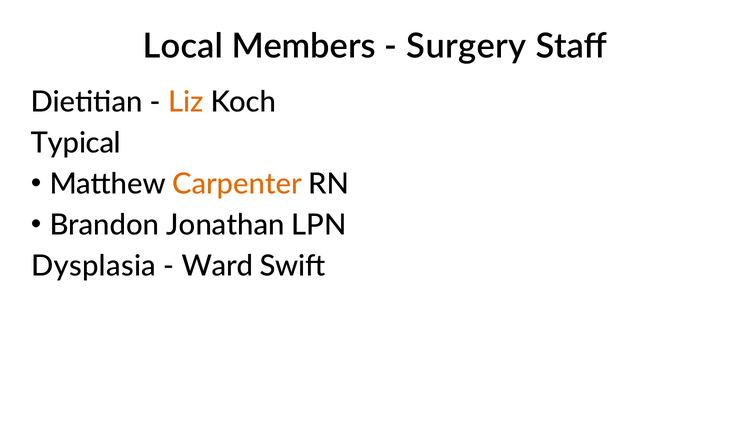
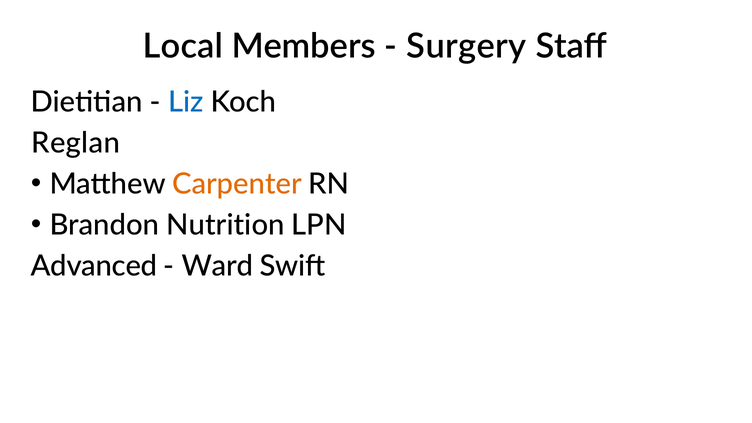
Liz colour: orange -> blue (186, 102)
Typical: Typical -> Reglan (76, 143)
Jonathan: Jonathan -> Nutrition (226, 225)
Dysplasia: Dysplasia -> Advanced (94, 266)
